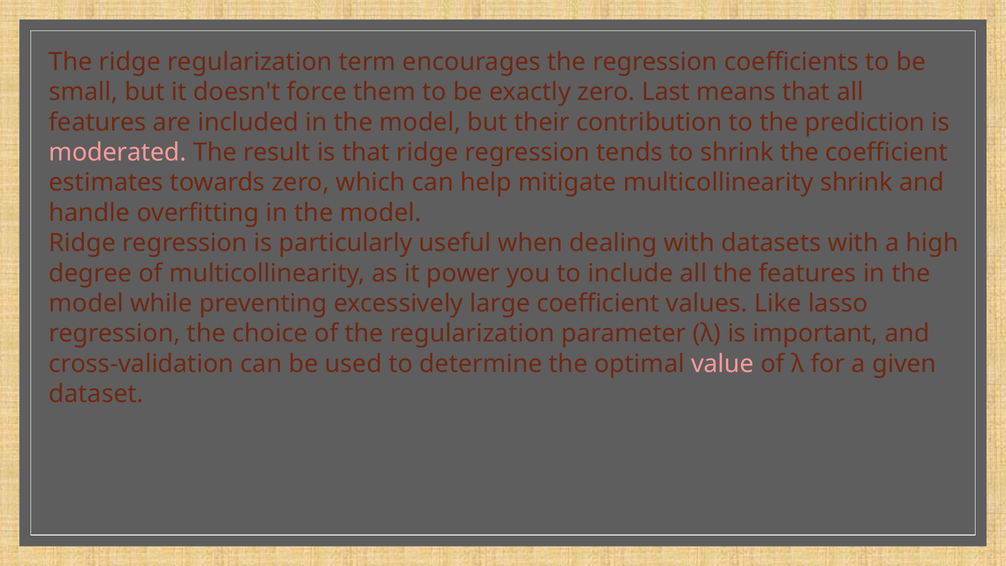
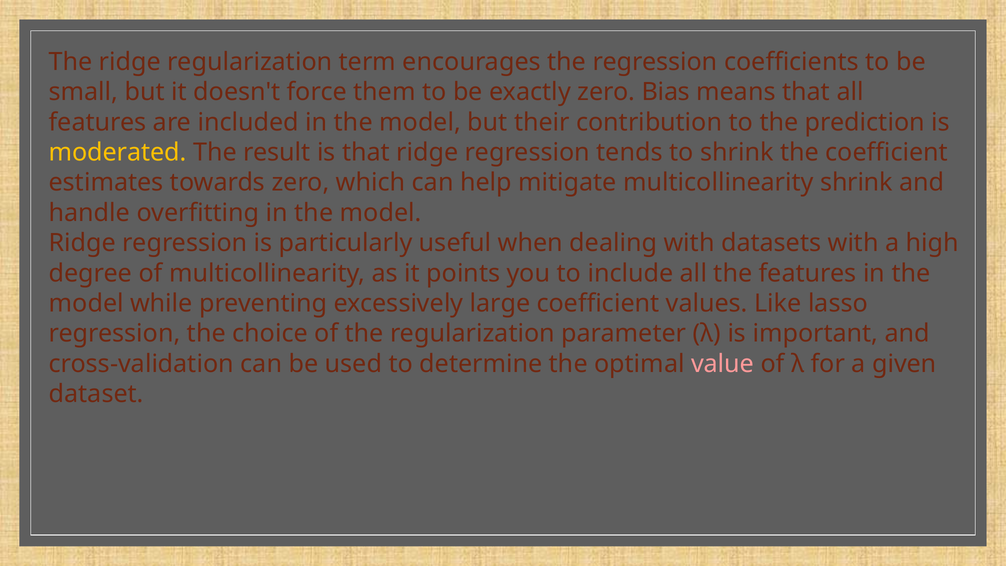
Last: Last -> Bias (666, 92)
moderated colour: pink -> yellow (118, 152)
power: power -> points (463, 273)
